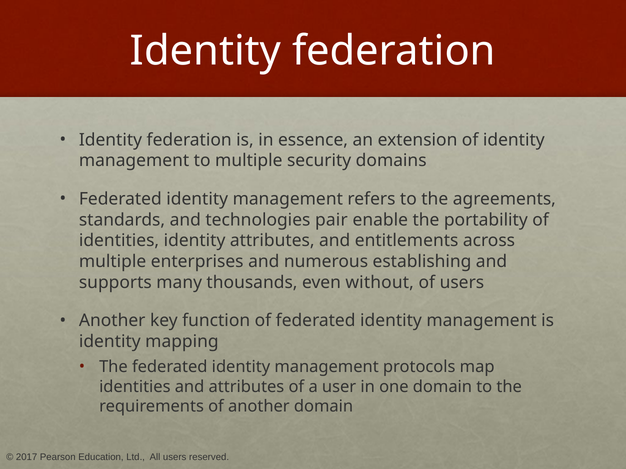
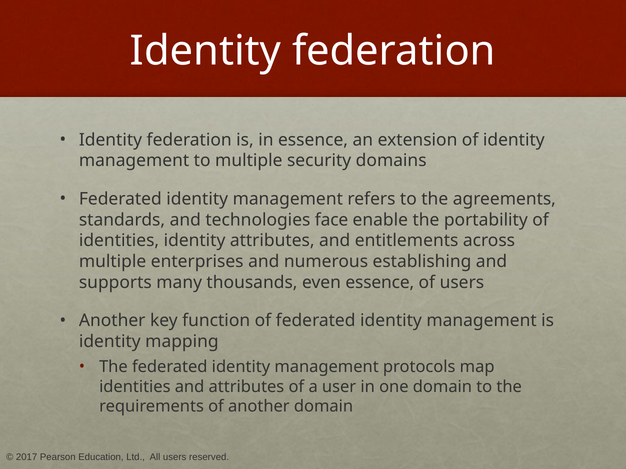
pair: pair -> face (332, 220)
even without: without -> essence (380, 283)
